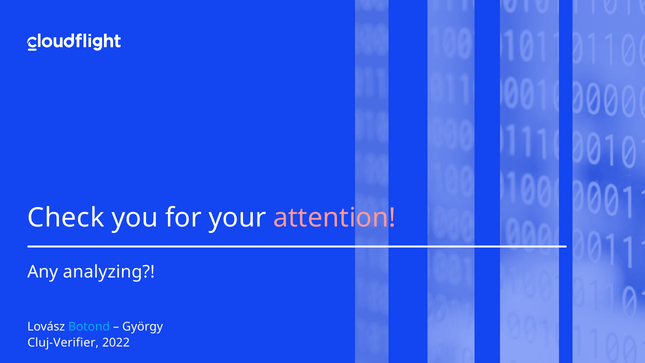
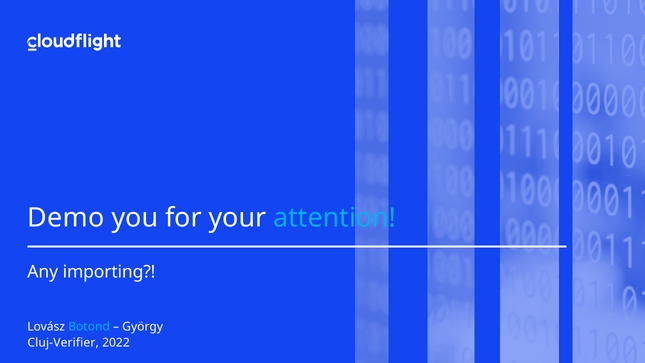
Check: Check -> Demo (66, 218)
attention colour: pink -> light blue (335, 218)
analyzing: analyzing -> importing (109, 272)
